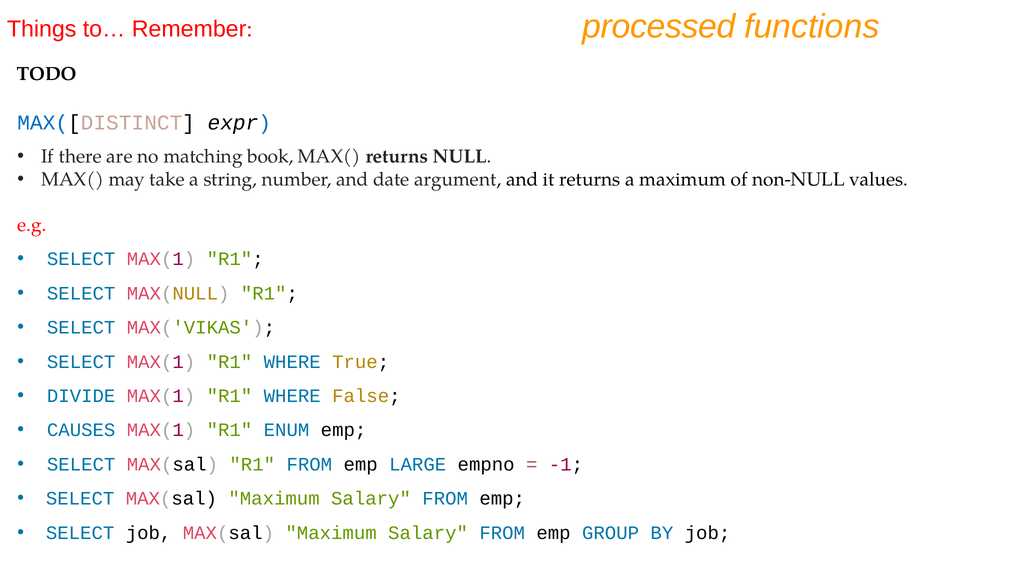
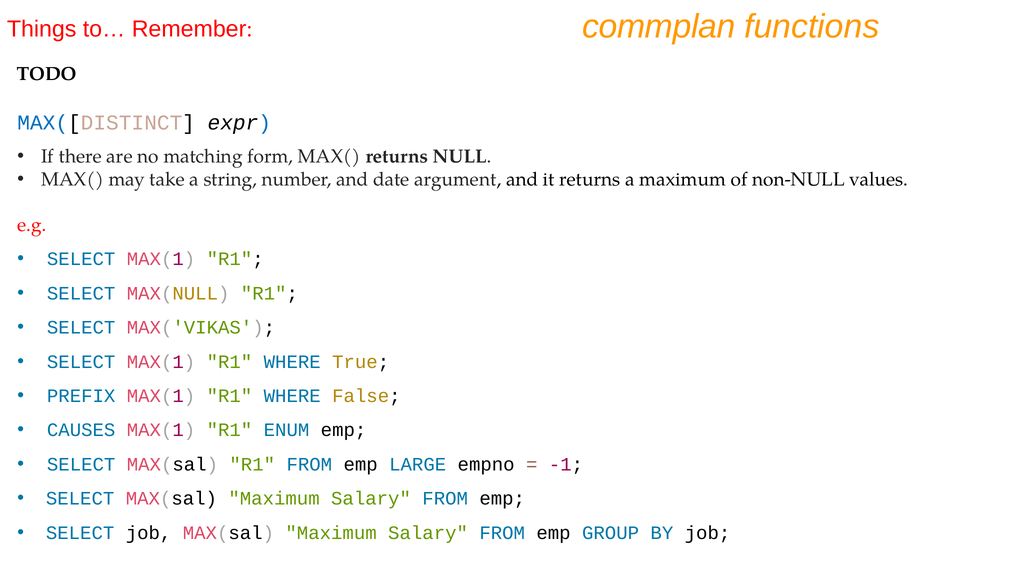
processed: processed -> commplan (659, 26)
book: book -> form (270, 157)
DIVIDE: DIVIDE -> PREFIX (81, 396)
